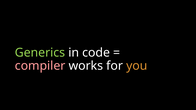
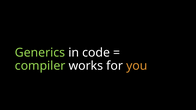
compiler colour: pink -> light green (40, 66)
